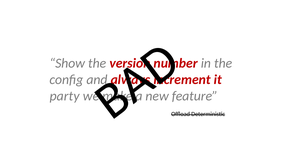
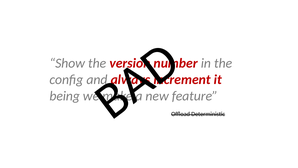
party: party -> being (65, 96)
